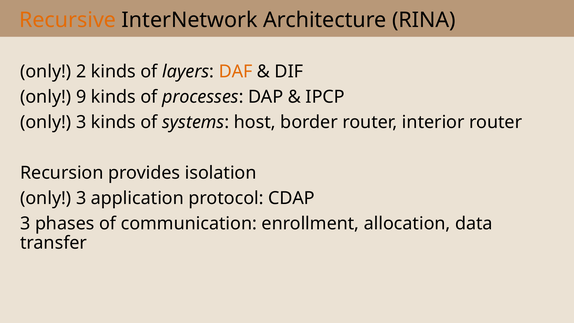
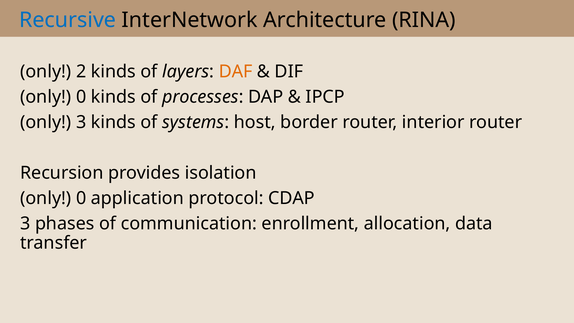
Recursive colour: orange -> blue (68, 20)
9: 9 -> 0 (81, 97)
3: 3 -> 0 (81, 198)
